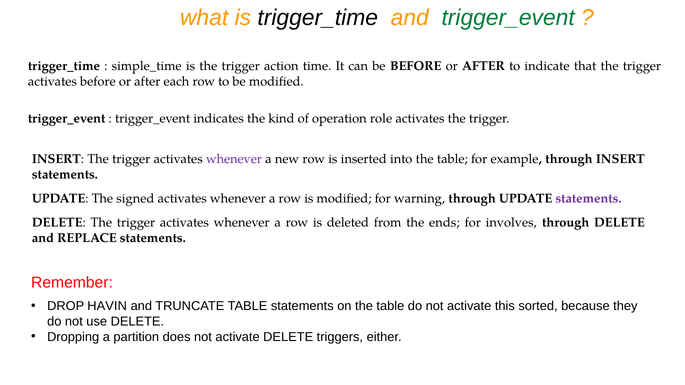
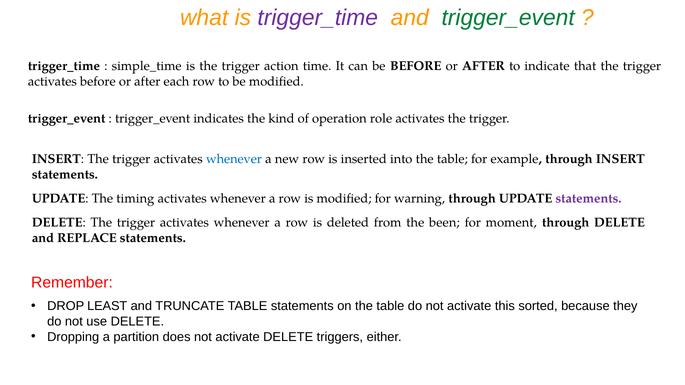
trigger_time colour: black -> purple (318, 18)
whenever colour: purple -> blue (234, 159)
signed: signed -> timing (135, 199)
ends: ends -> been (444, 223)
involves: involves -> moment (511, 223)
HAVIN: HAVIN -> LEAST (107, 306)
